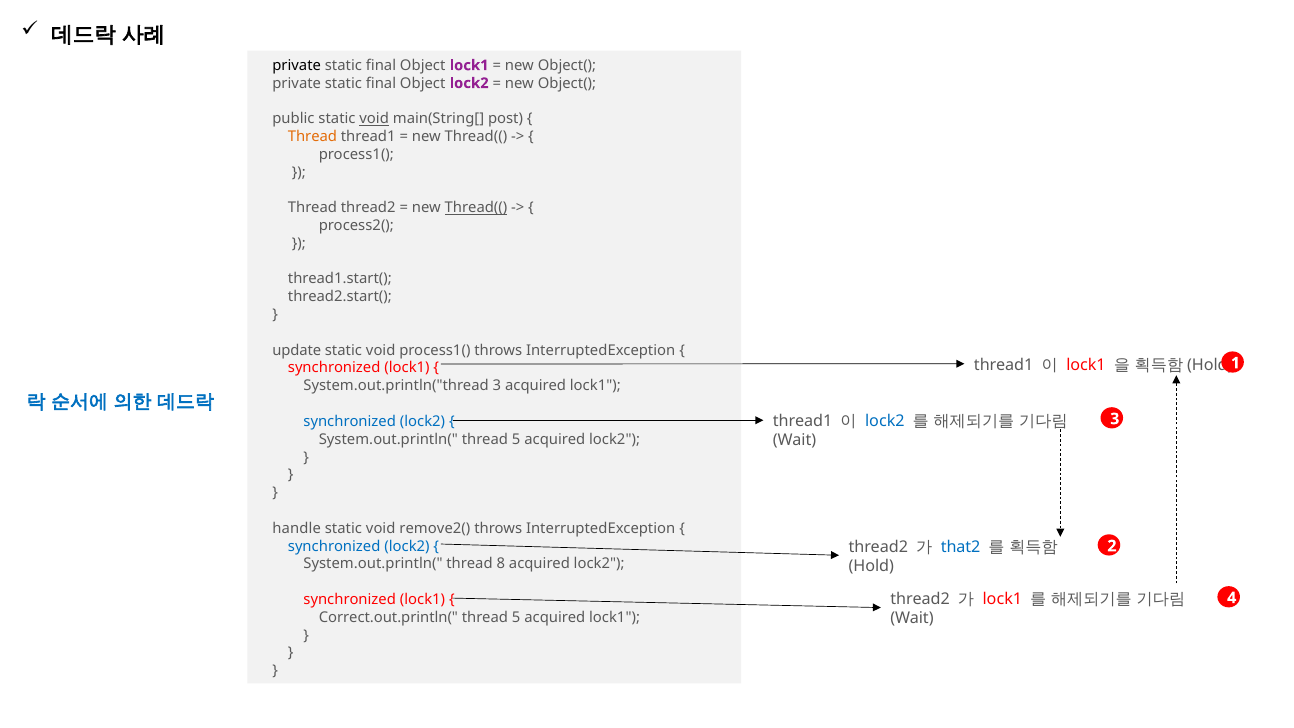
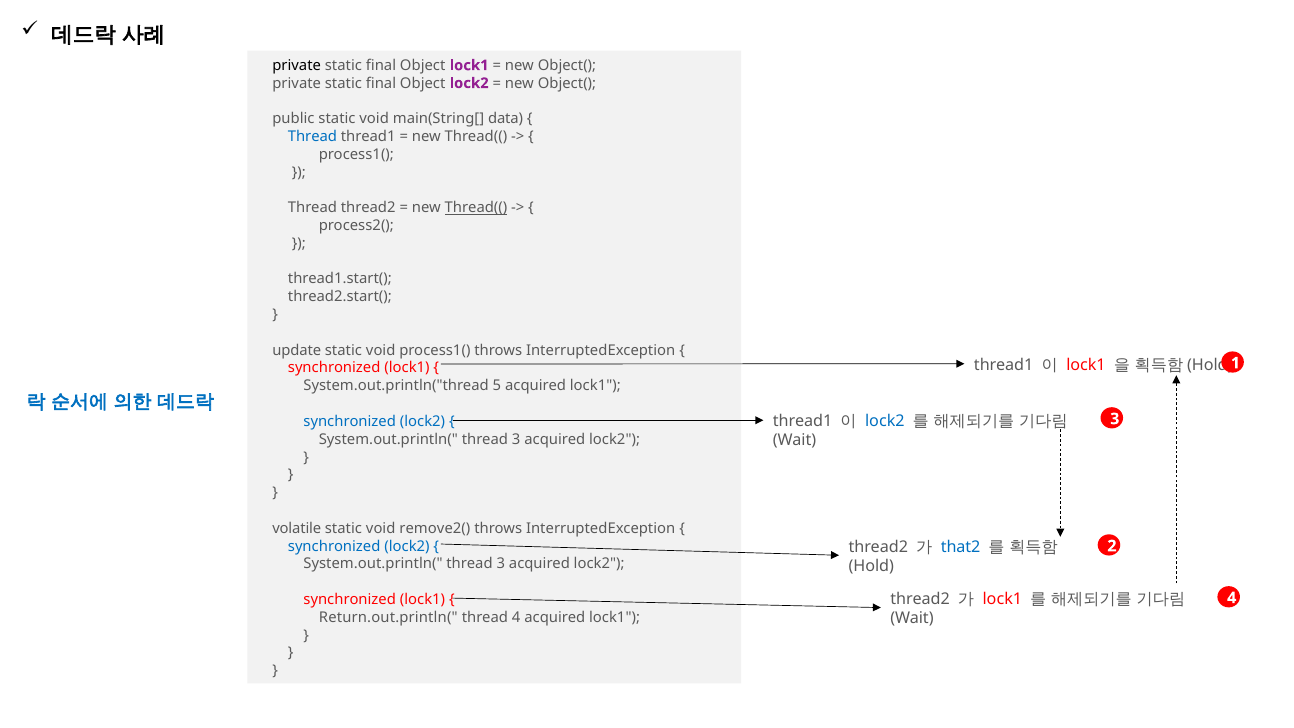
void underline: present -> none (374, 119)
post: post -> data (506, 119)
Thread colour: orange -> blue (312, 137)
System.out.println("thread 3: 3 -> 5 (497, 386)
5: 5 -> 3 (516, 439)
handle: handle -> volatile (297, 528)
8: 8 -> 3 (501, 564)
Correct.out.println(: Correct.out.println( -> Return.out.println( (388, 617)
5: 5 -> 4 (516, 617)
